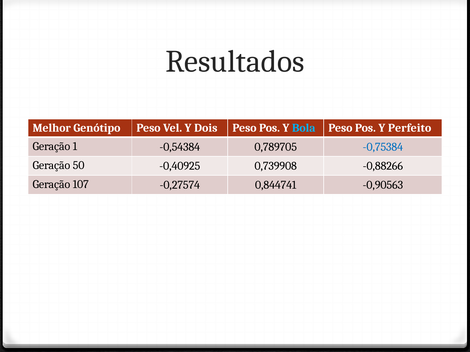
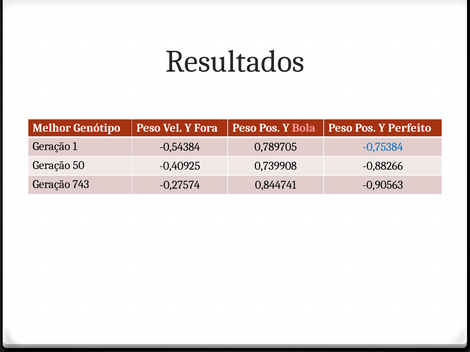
Dois: Dois -> Fora (206, 128)
Bola colour: light blue -> pink (304, 128)
107: 107 -> 743 (81, 185)
